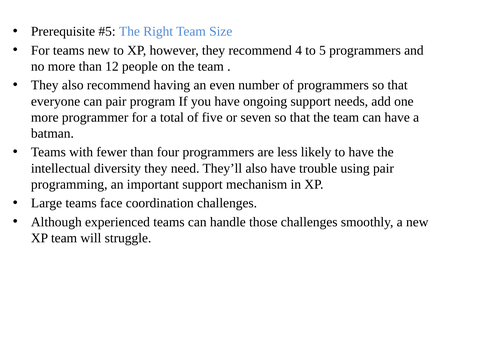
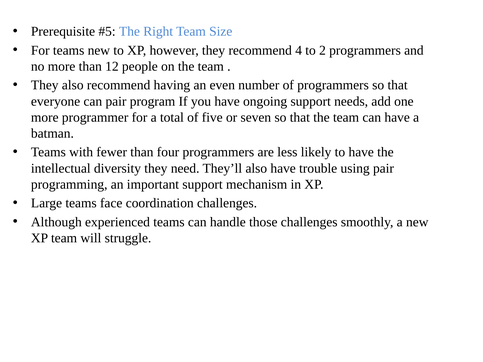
5: 5 -> 2 (323, 50)
